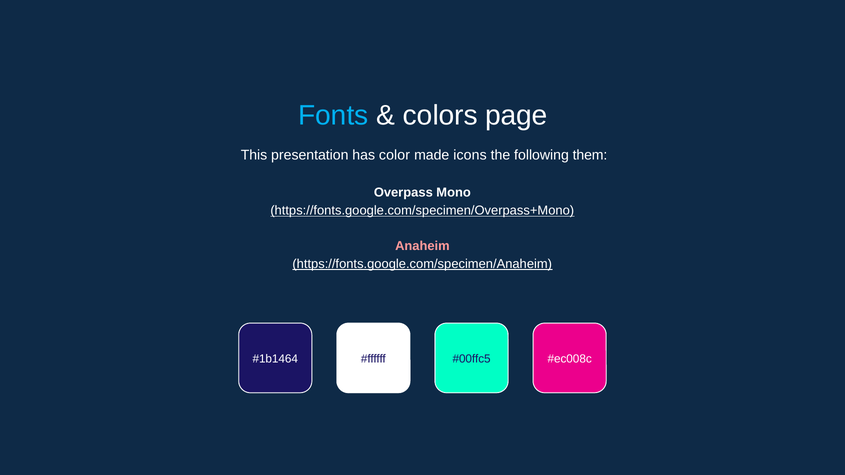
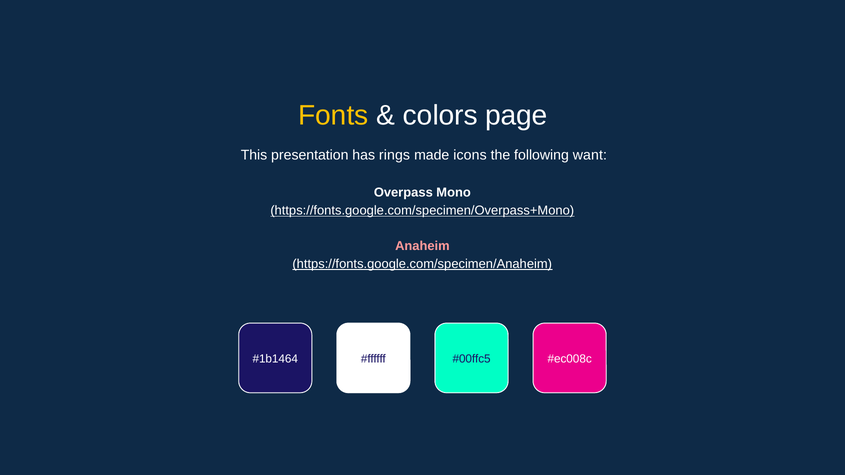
Fonts colour: light blue -> yellow (333, 116)
color: color -> rings (394, 155)
them: them -> want (590, 155)
